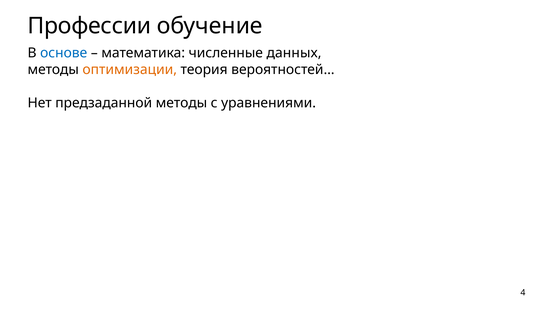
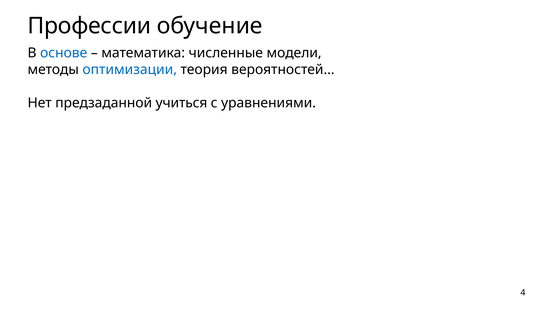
данных: данных -> модели (294, 53)
оптимизации colour: orange -> blue (130, 70)
предзаданной методы: методы -> учиться (181, 103)
